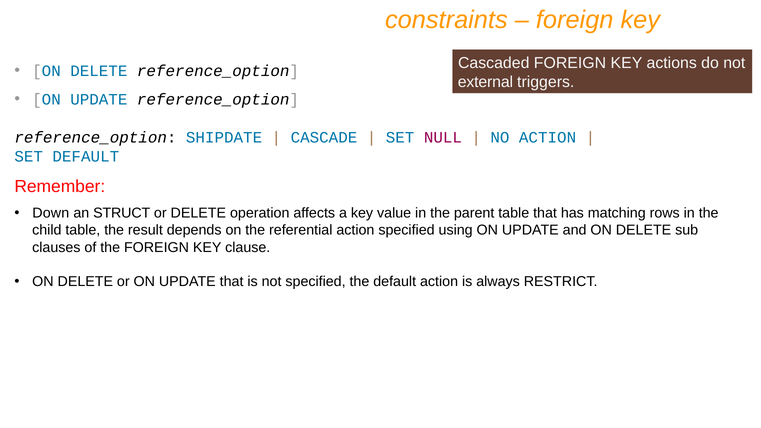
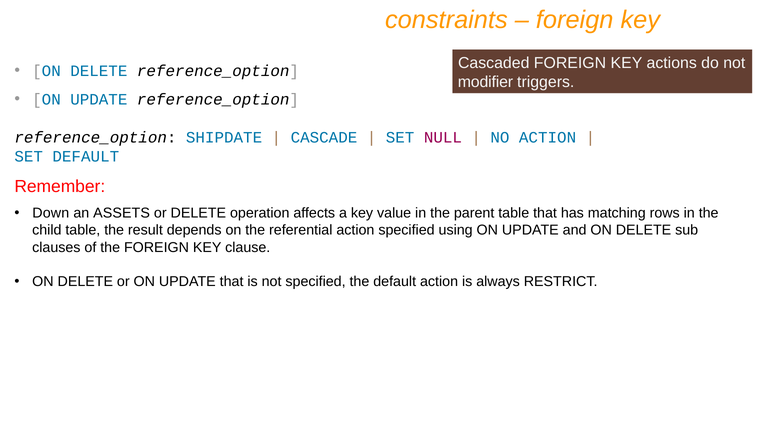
external: external -> modifier (485, 82)
STRUCT: STRUCT -> ASSETS (122, 213)
